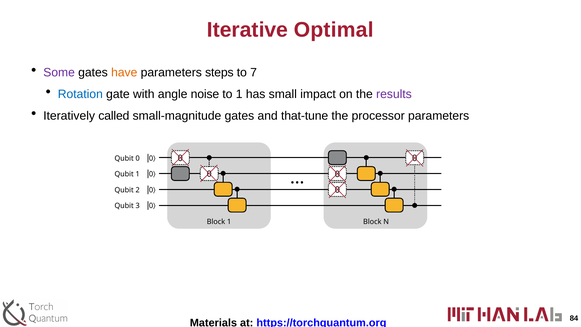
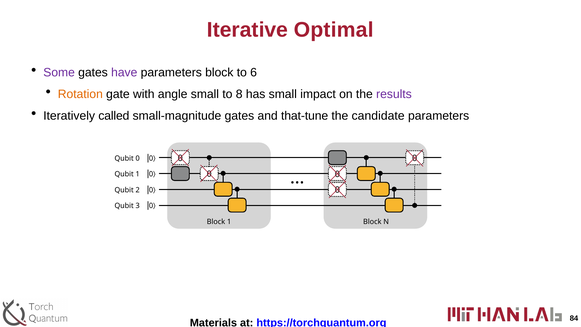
have colour: orange -> purple (124, 73)
parameters steps: steps -> block (219, 73)
7: 7 -> 6 (254, 73)
Rotation colour: blue -> orange (80, 94)
angle noise: noise -> small (205, 94)
to 1: 1 -> 8 (239, 94)
processor: processor -> candidate (378, 116)
